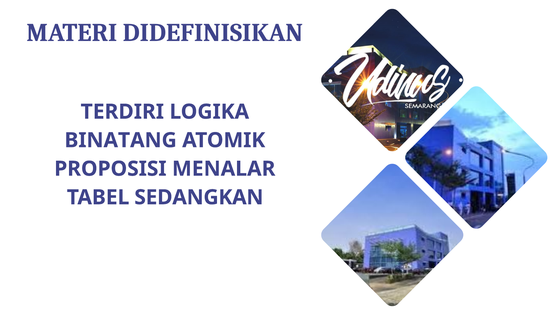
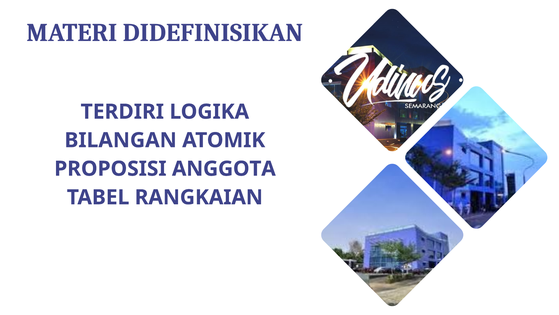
BINATANG: BINATANG -> BILANGAN (121, 140)
MENALAR: MENALAR -> ANGGOTA (224, 169)
SEDANGKAN: SEDANGKAN -> RANGKAIAN (199, 197)
